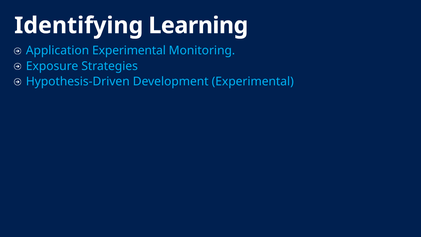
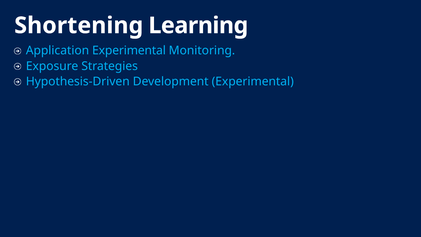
Identifying: Identifying -> Shortening (79, 25)
